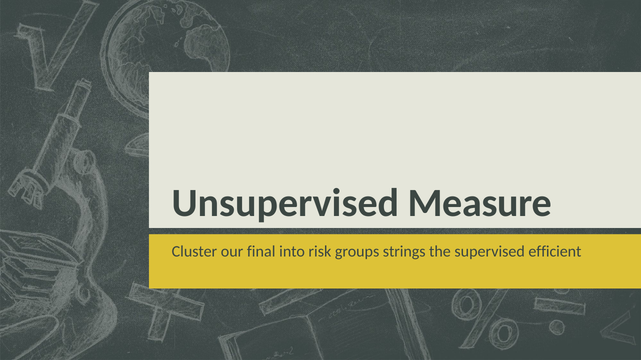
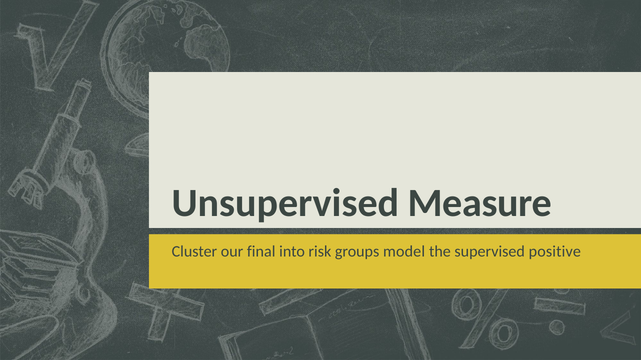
strings: strings -> model (404, 252)
efficient: efficient -> positive (555, 252)
